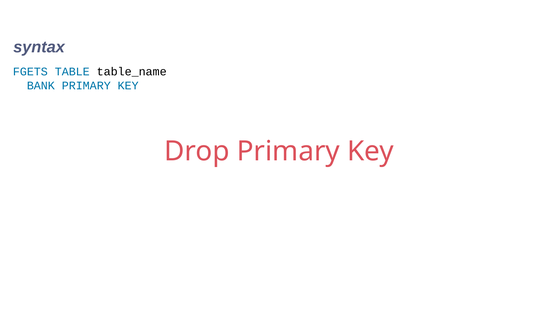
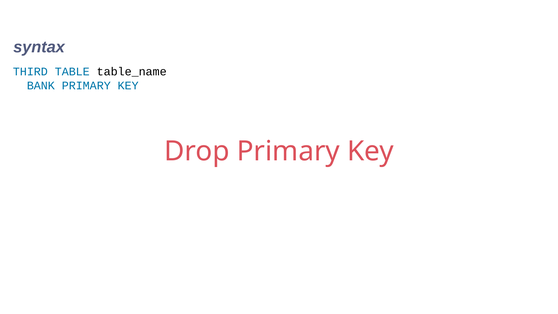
FGETS: FGETS -> THIRD (30, 72)
